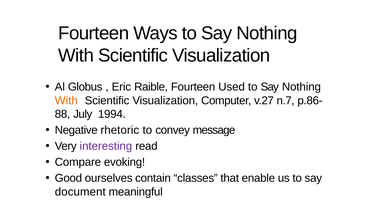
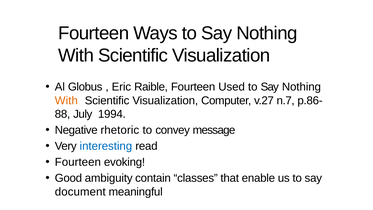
interesting colour: purple -> blue (106, 146)
Compare: Compare -> Fourteen (78, 162)
ourselves: ourselves -> ambiguity (109, 178)
